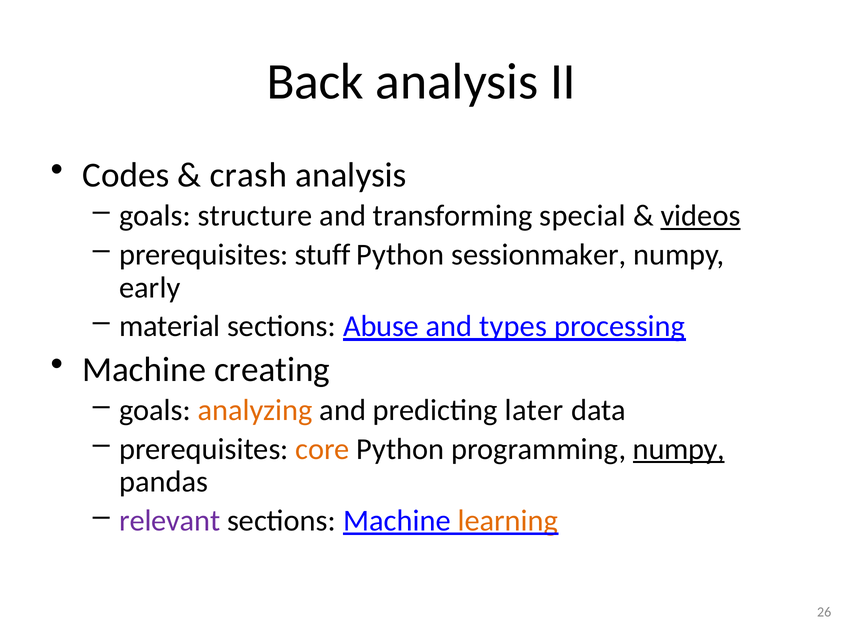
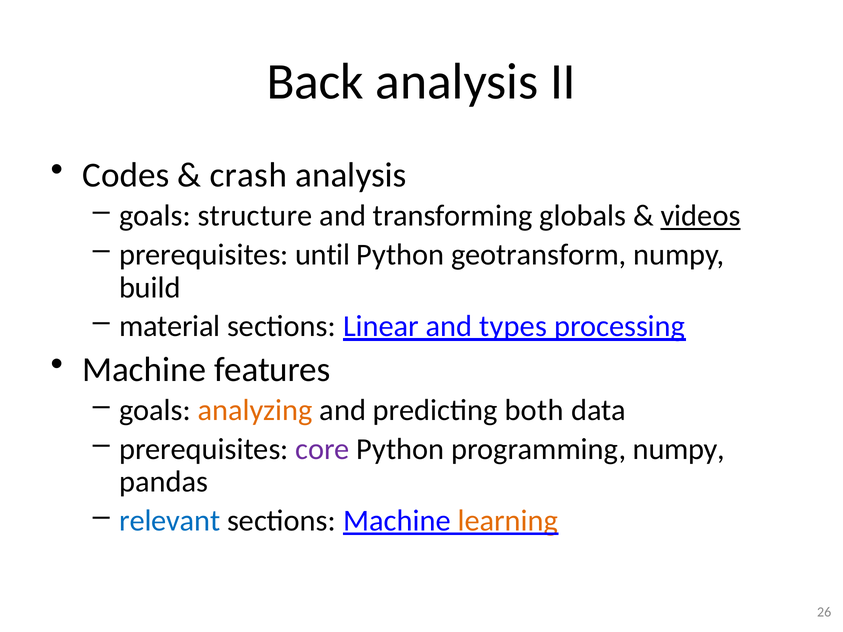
special: special -> globals (583, 216)
stuff: stuff -> until (323, 255)
sessionmaker: sessionmaker -> geotransform (539, 255)
early: early -> build (150, 288)
Abuse: Abuse -> Linear (381, 326)
creating: creating -> features (272, 370)
later: later -> both (534, 410)
core colour: orange -> purple (323, 449)
numpy underline: present -> none (679, 449)
relevant colour: purple -> blue (170, 521)
